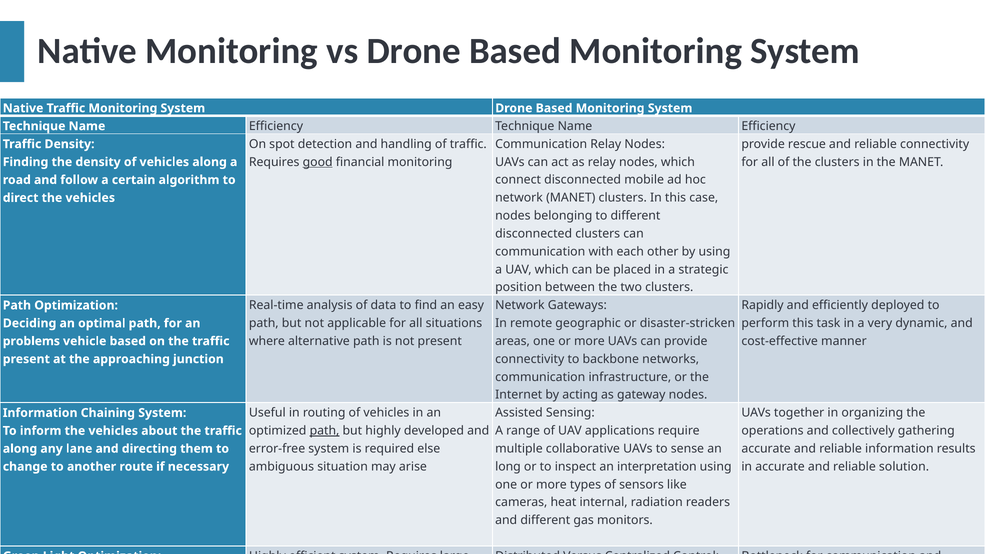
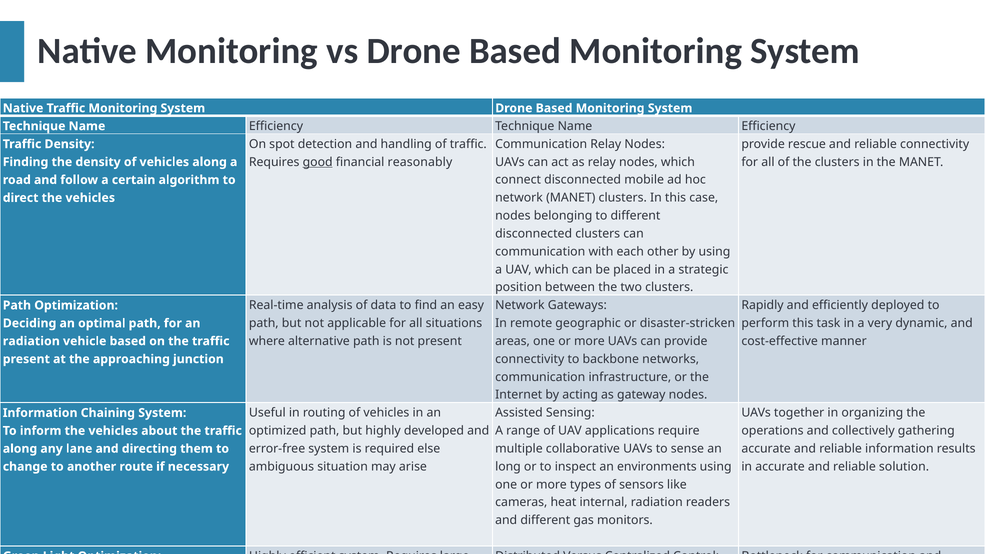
financial monitoring: monitoring -> reasonably (420, 162)
problems: problems -> radiation (31, 341)
path underline: present -> none (325, 431)
interpretation: interpretation -> environments (657, 467)
